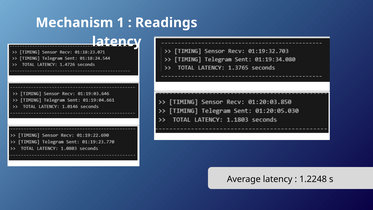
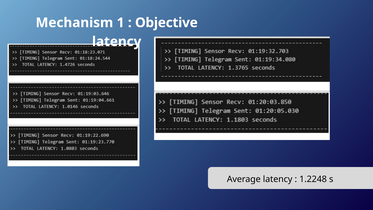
Readings: Readings -> Objective (166, 23)
